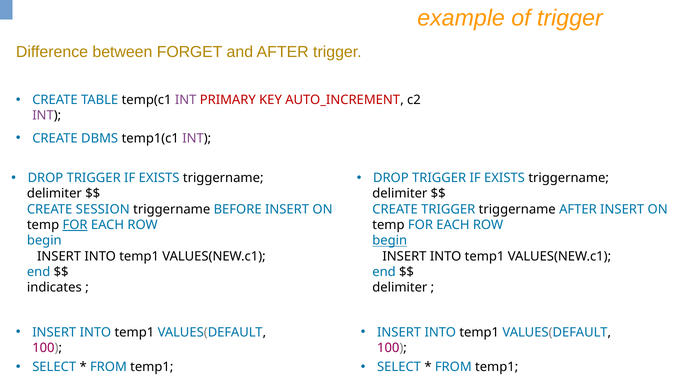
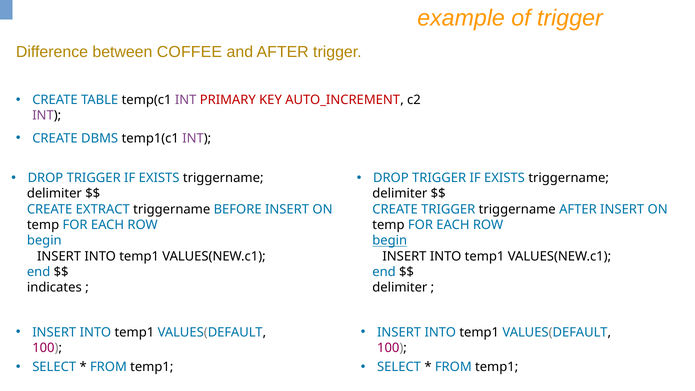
FORGET: FORGET -> COFFEE (189, 52)
SESSION: SESSION -> EXTRACT (103, 209)
FOR underline: present -> none (75, 225)
